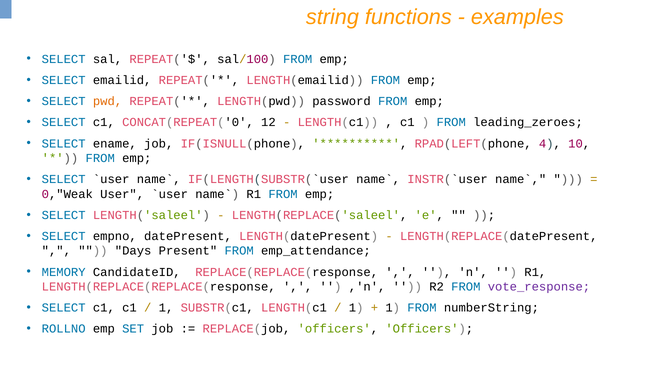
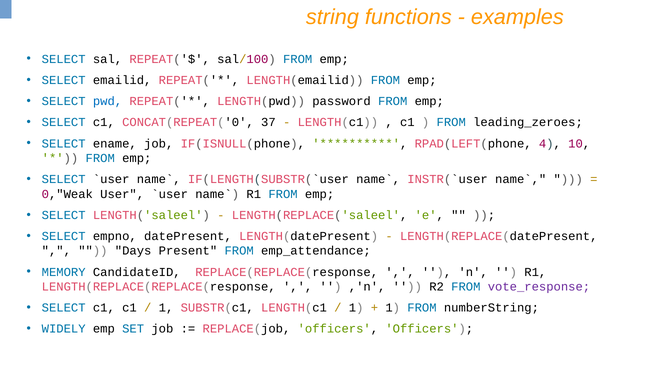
pwd colour: orange -> blue (108, 101)
12: 12 -> 37 (268, 122)
ROLLNO: ROLLNO -> WIDELY (64, 329)
